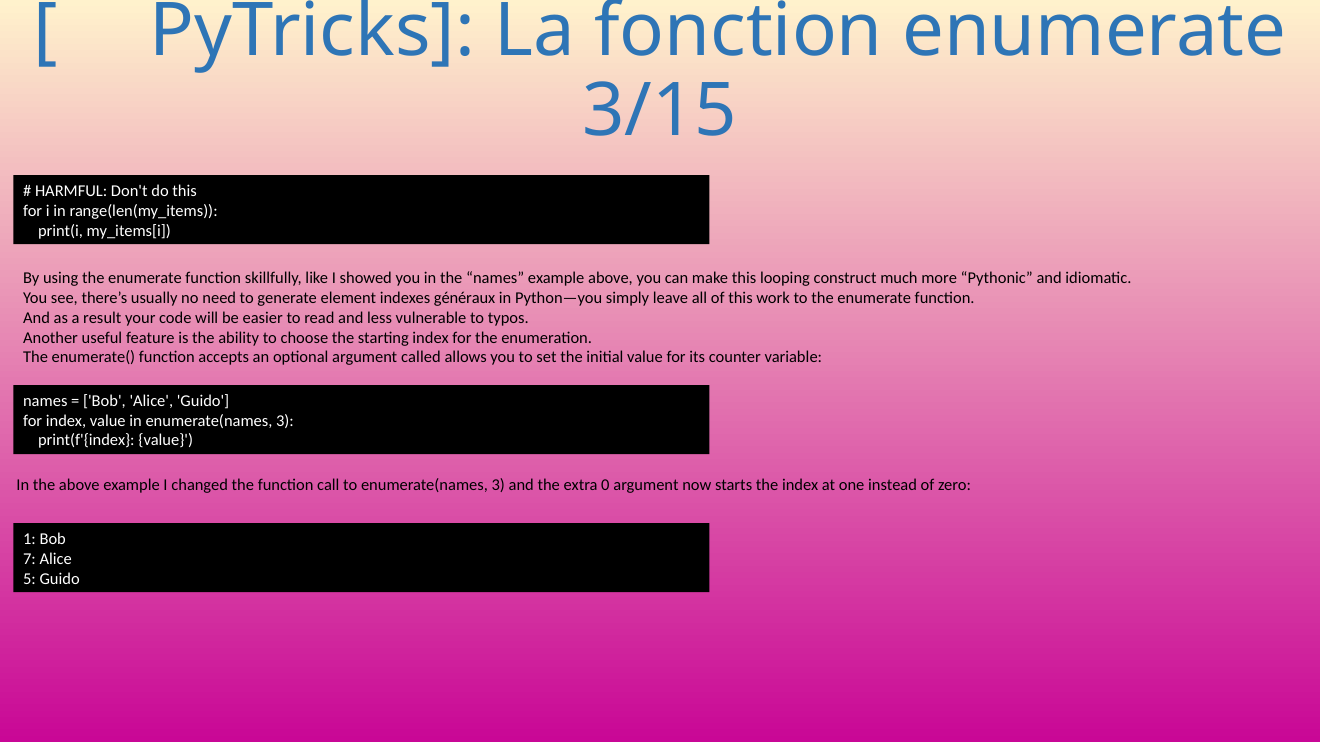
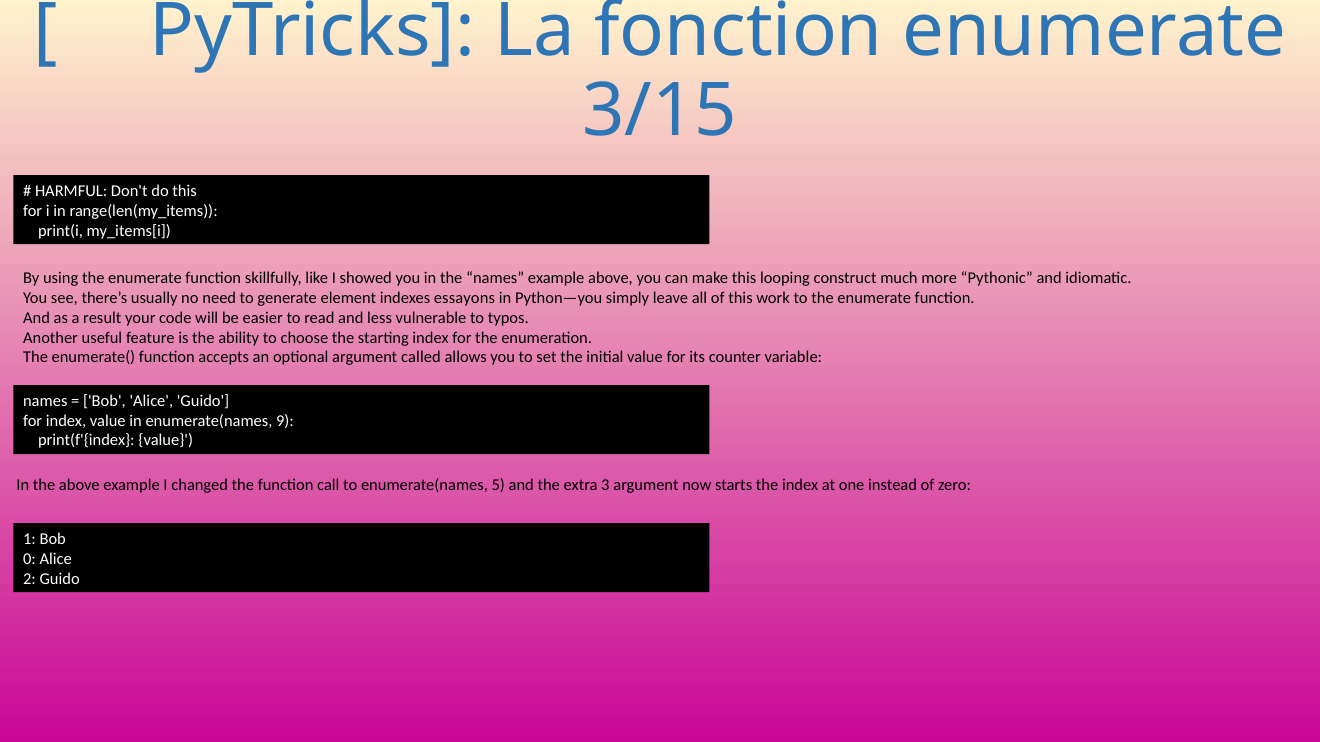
généraux: généraux -> essayons (464, 298)
in enumerate(names 3: 3 -> 9 (285, 421)
to enumerate(names 3: 3 -> 5 (498, 485)
0: 0 -> 3 (605, 485)
7: 7 -> 0 (30, 559)
5: 5 -> 2 (30, 579)
